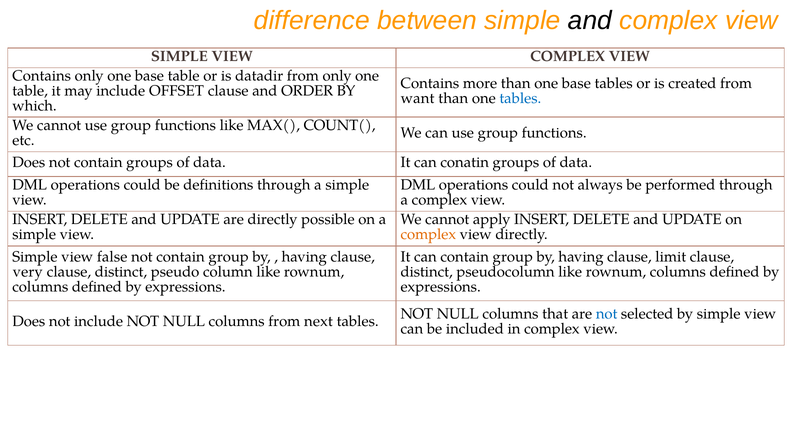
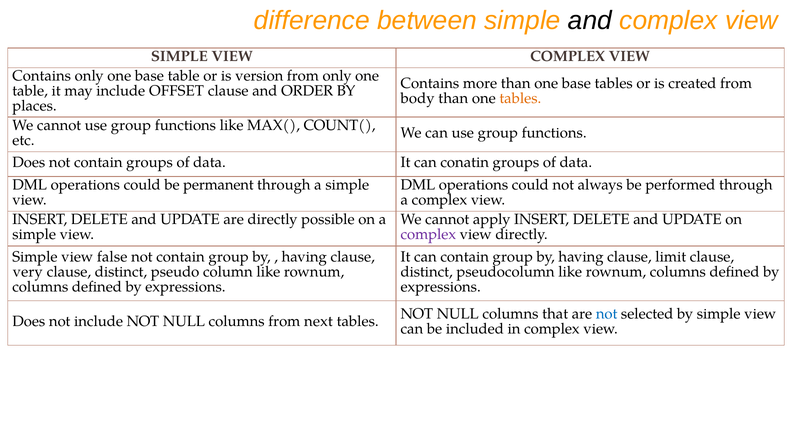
datadir: datadir -> version (259, 76)
want: want -> body (418, 98)
tables colour: blue -> orange (520, 98)
which: which -> places (35, 106)
definitions: definitions -> permanent (218, 185)
complex colour: orange -> purple (428, 235)
